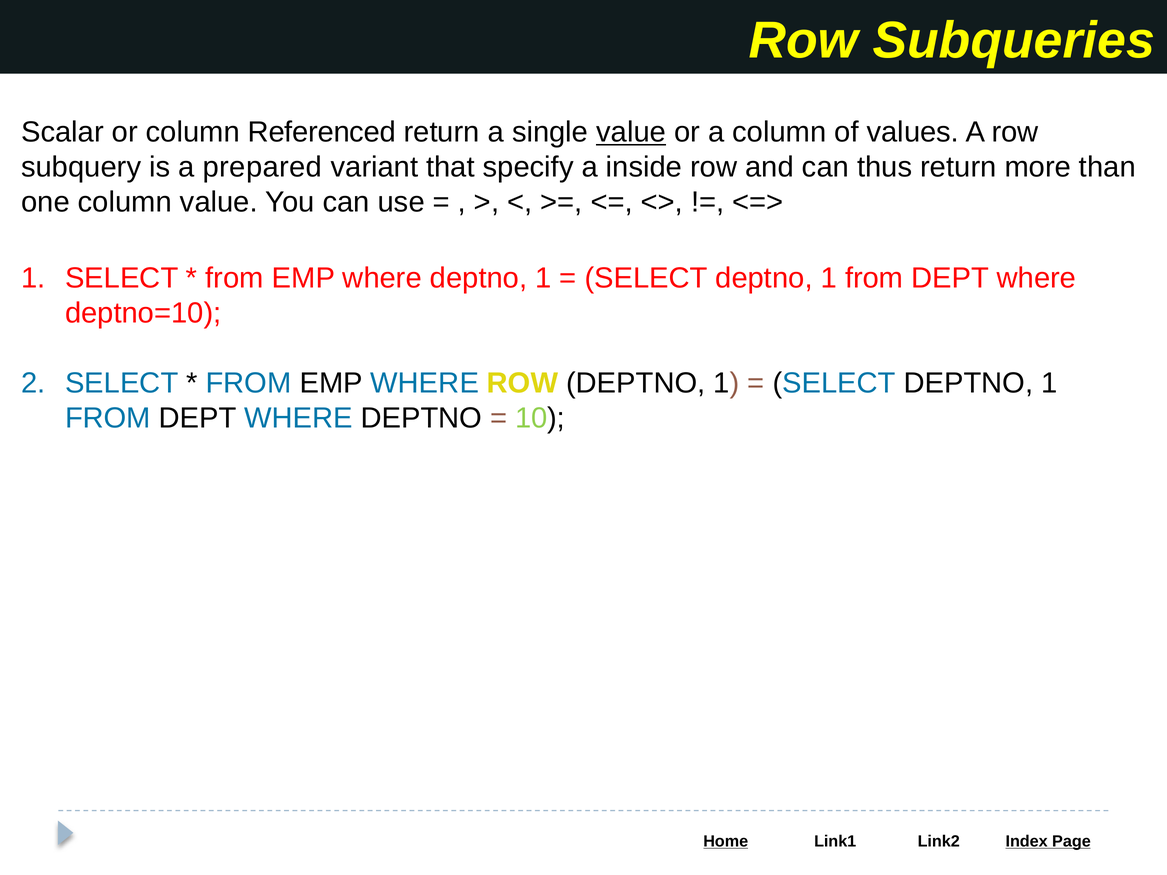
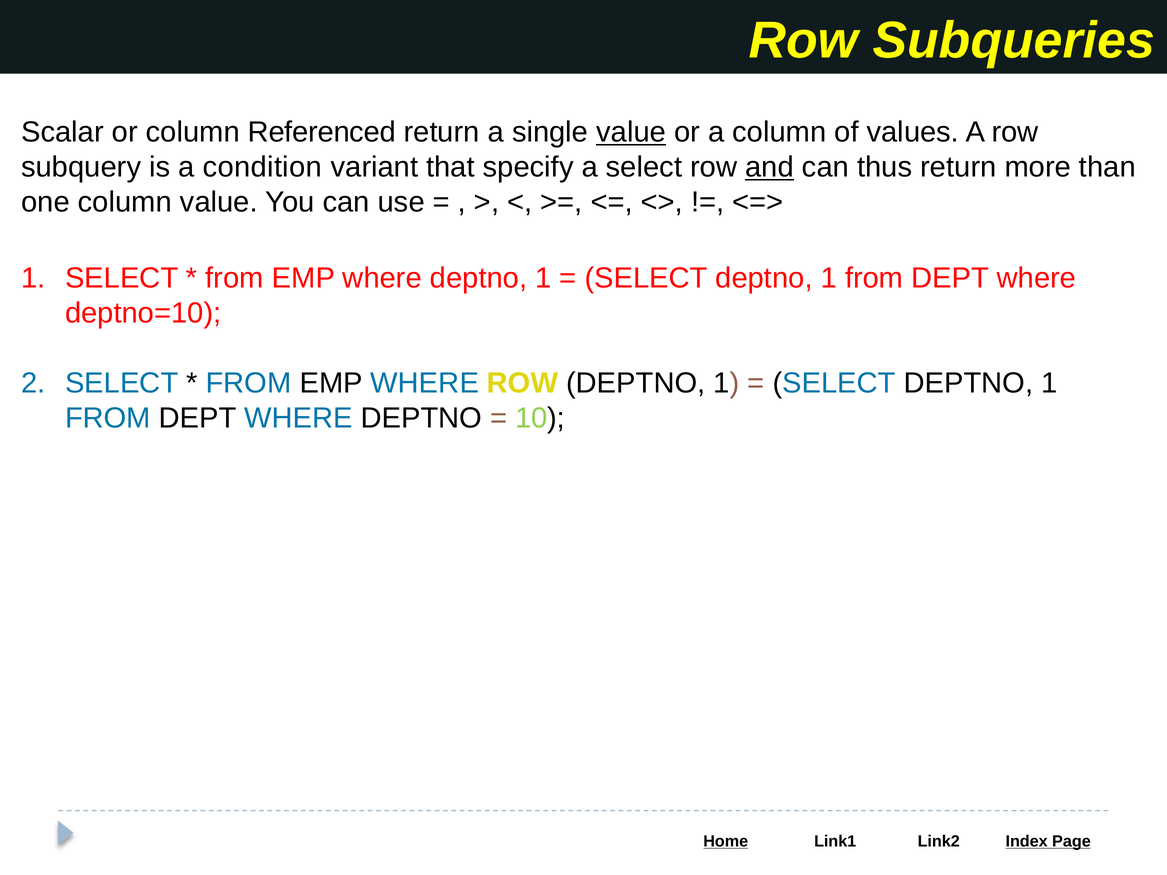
prepared: prepared -> condition (262, 167)
a inside: inside -> select (644, 167)
and underline: none -> present (770, 167)
